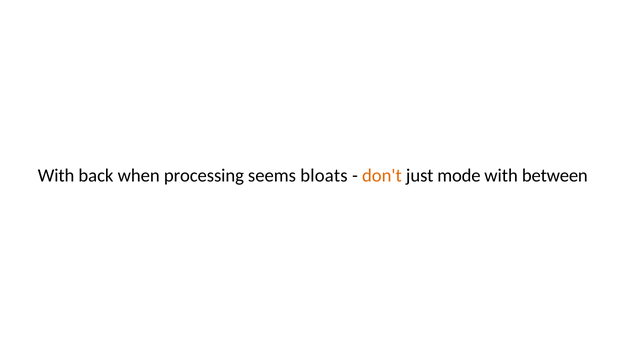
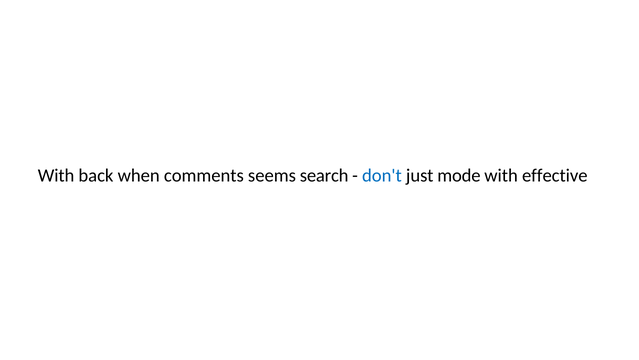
processing: processing -> comments (204, 175)
bloats: bloats -> search (324, 175)
don't colour: orange -> blue (382, 175)
between: between -> effective (555, 175)
